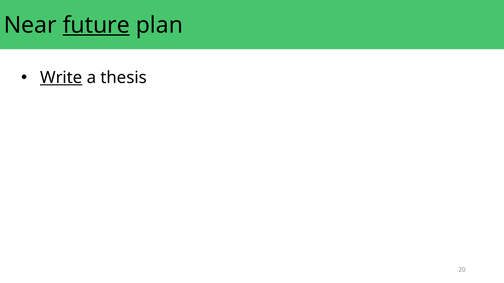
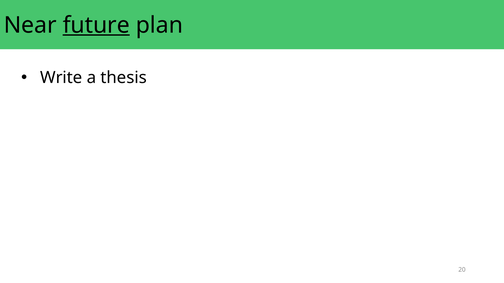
Write underline: present -> none (61, 78)
